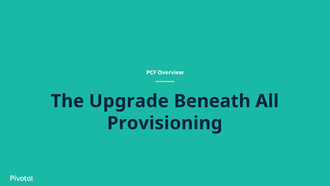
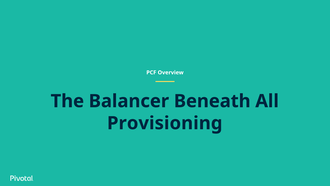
Upgrade: Upgrade -> Balancer (129, 101)
